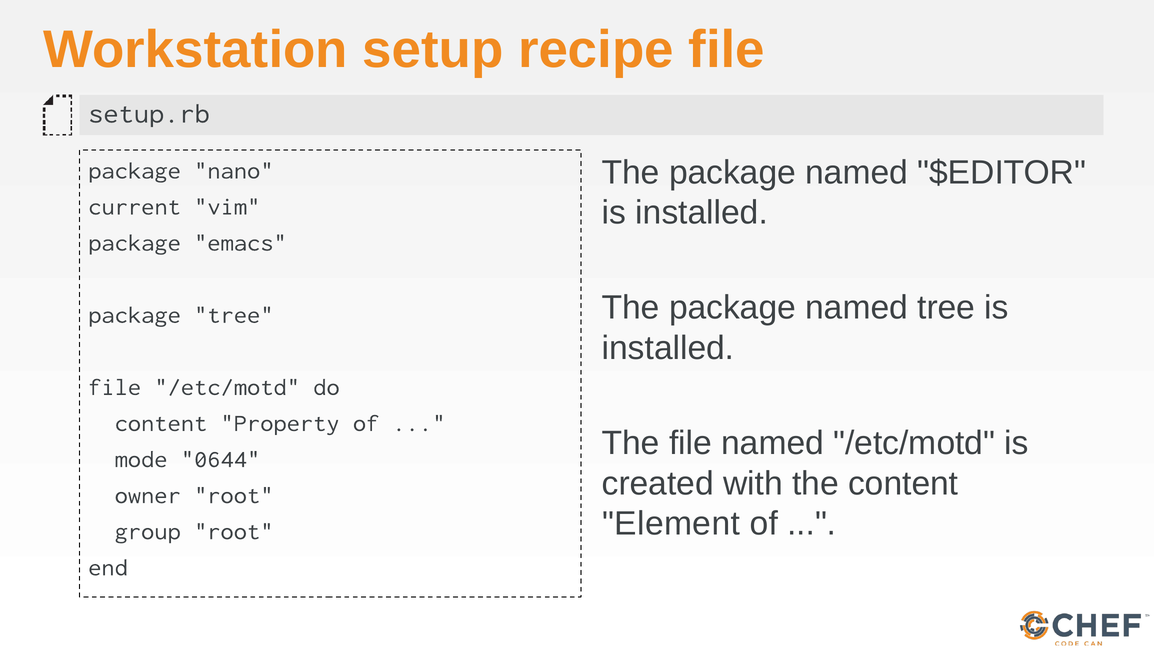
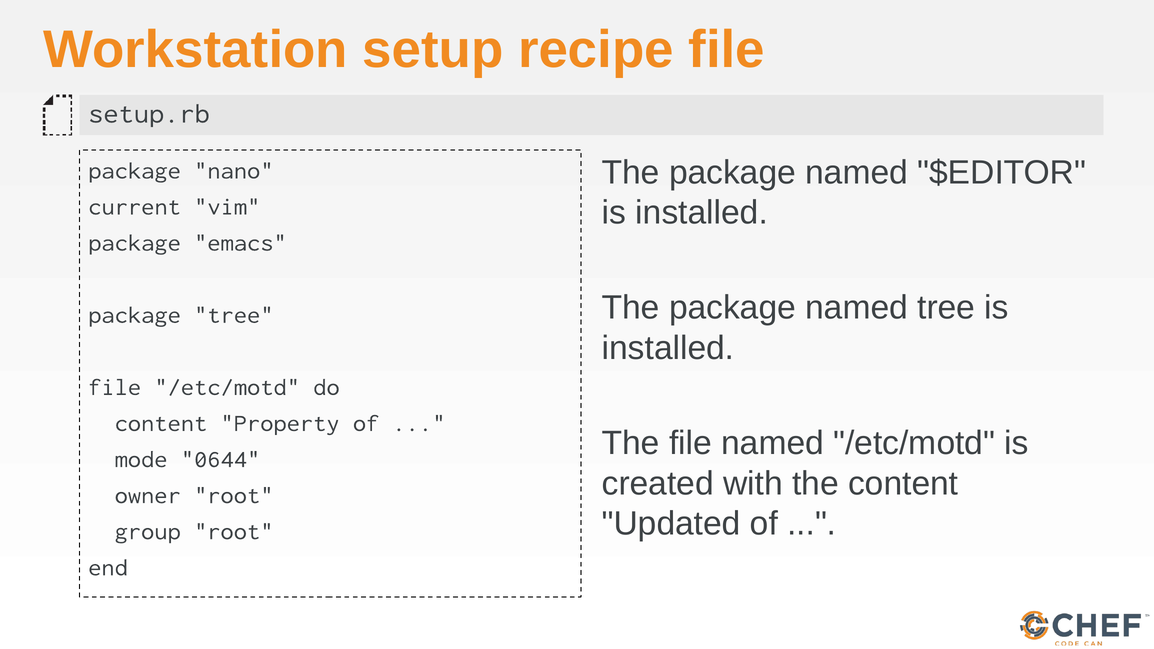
Element: Element -> Updated (671, 524)
